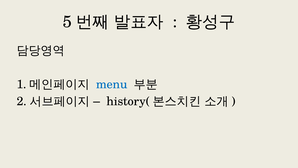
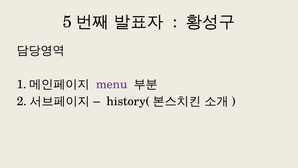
menu colour: blue -> purple (112, 84)
